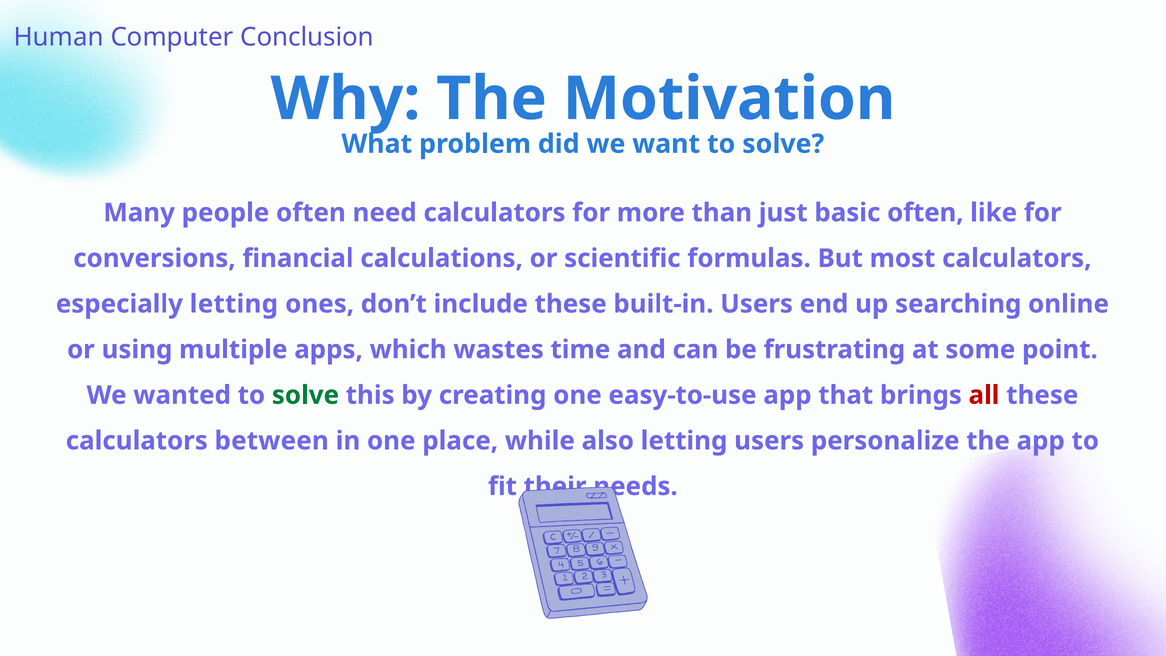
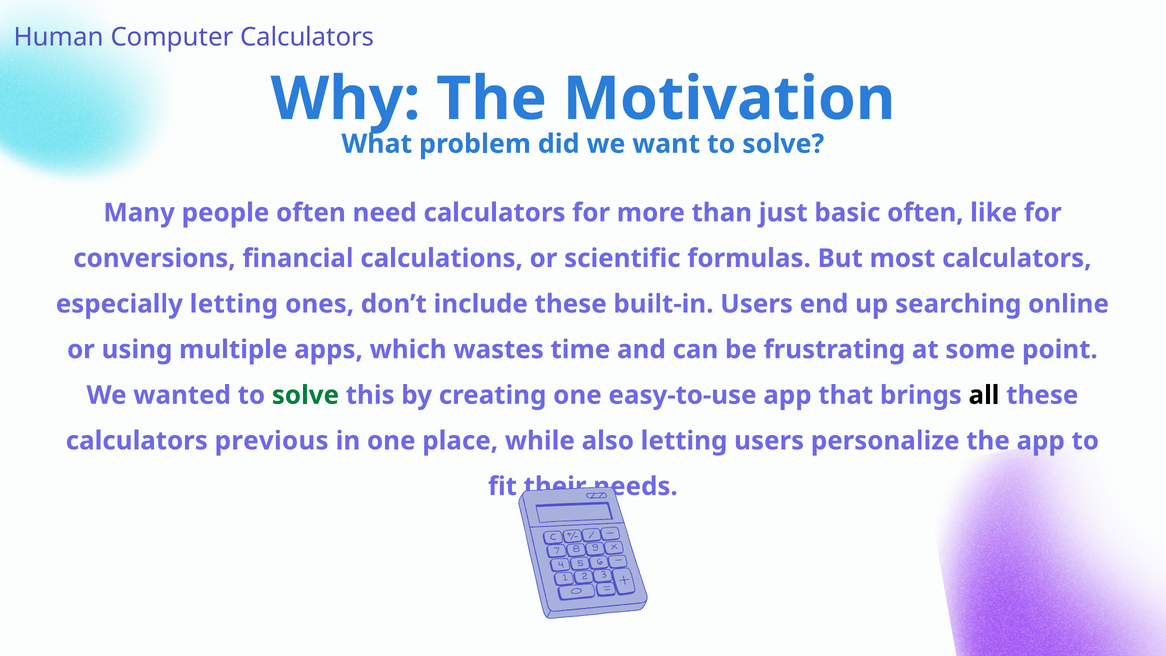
Computer Conclusion: Conclusion -> Calculators (307, 37)
all colour: red -> black (984, 395)
between: between -> previous (272, 441)
